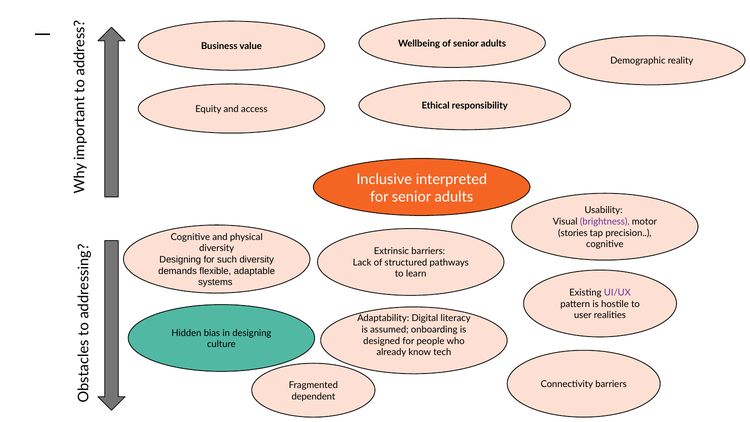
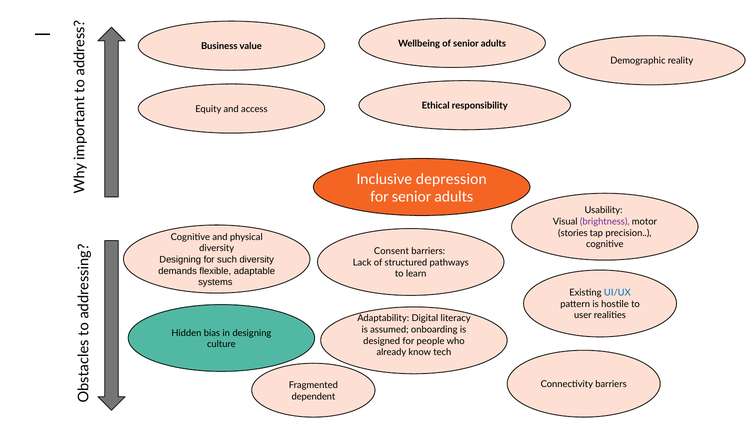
interpreted: interpreted -> depression (451, 179)
Extrinsic: Extrinsic -> Consent (391, 251)
UI/UX colour: purple -> blue (617, 293)
